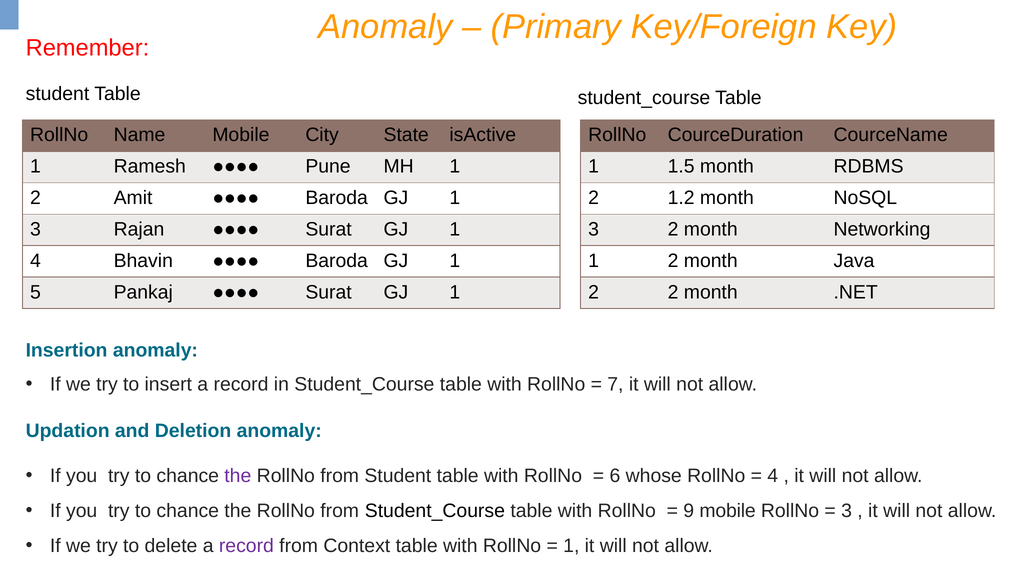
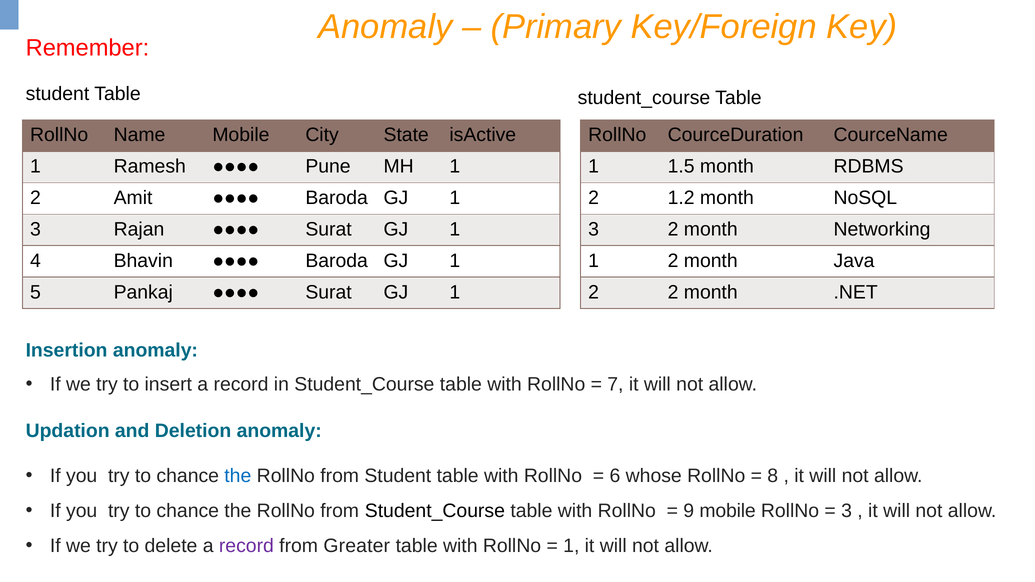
the colour: purple -> blue (238, 476)
4: 4 -> 8 (773, 476)
Context: Context -> Greater (357, 546)
